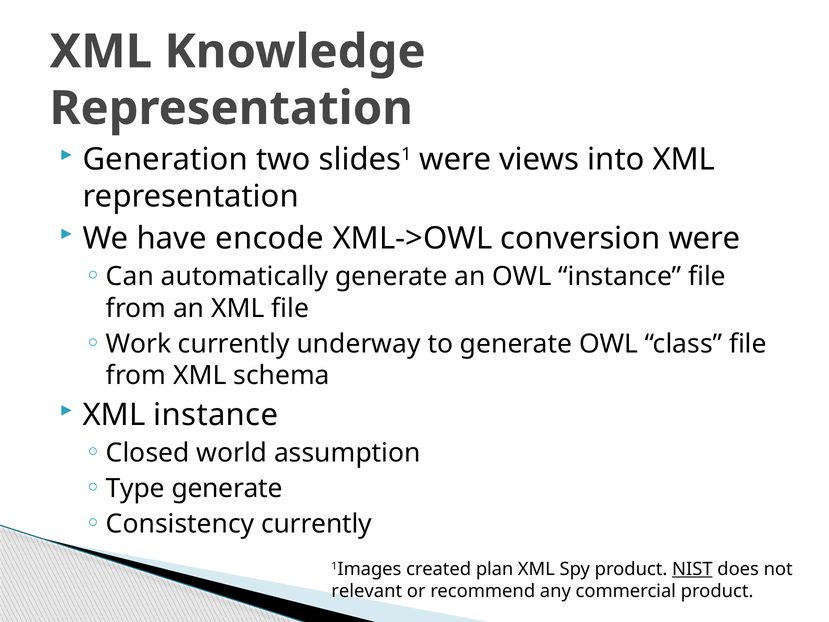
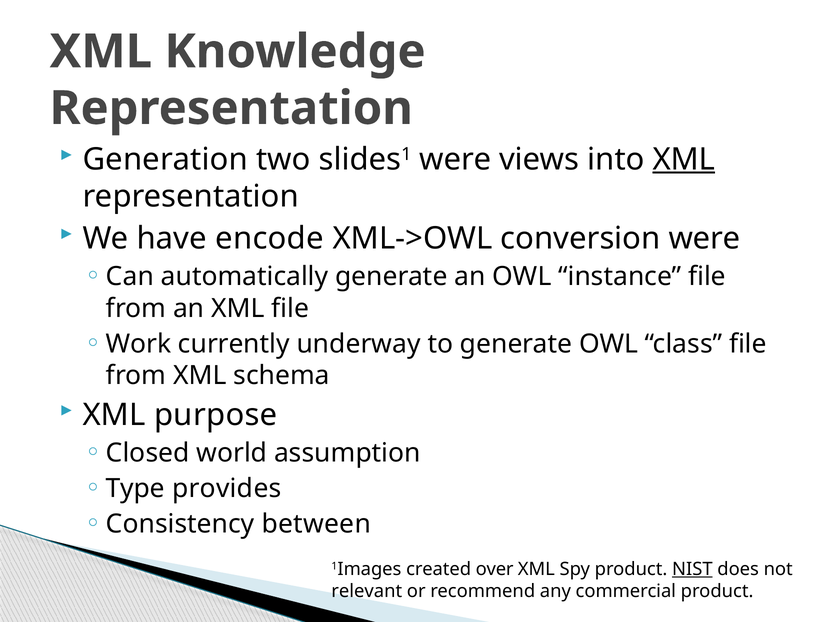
XML underline: none -> present (684, 159)
XML instance: instance -> purpose (216, 415)
Type generate: generate -> provides (227, 488)
Consistency currently: currently -> between (316, 524)
plan: plan -> over (495, 569)
